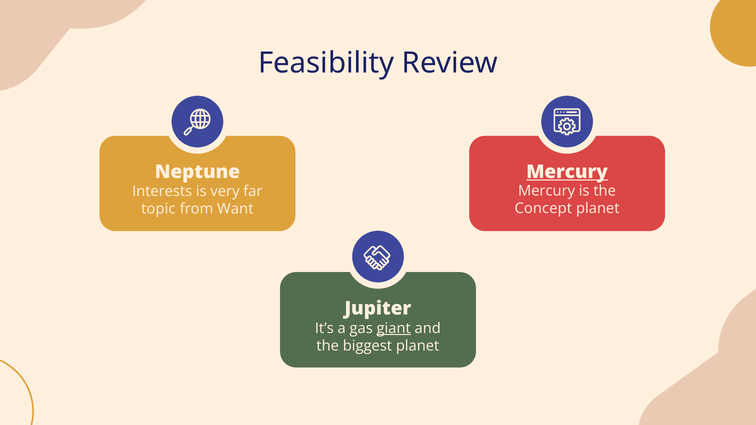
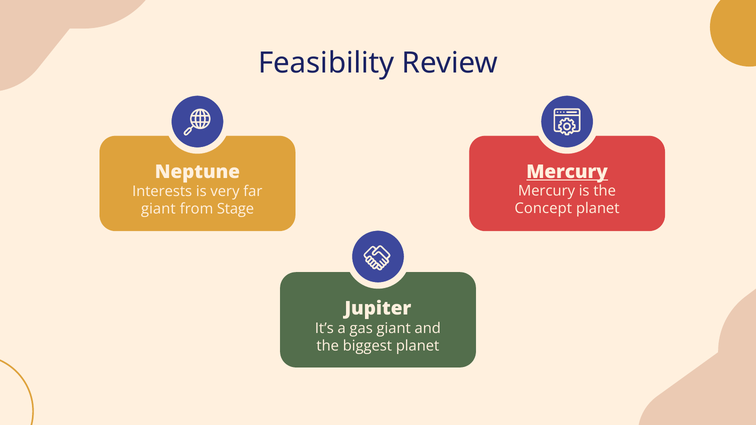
topic: topic -> giant (158, 209)
Want: Want -> Stage (235, 209)
giant underline: present -> none (394, 329)
